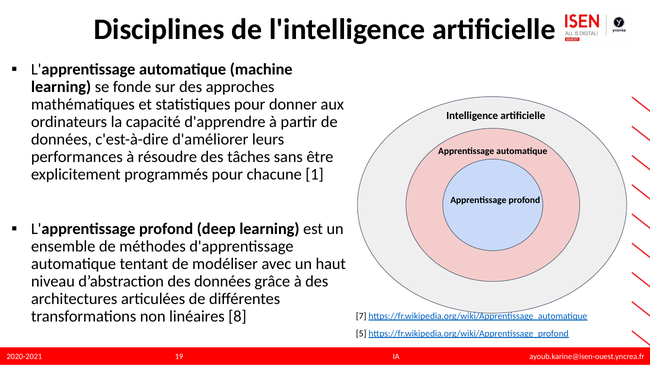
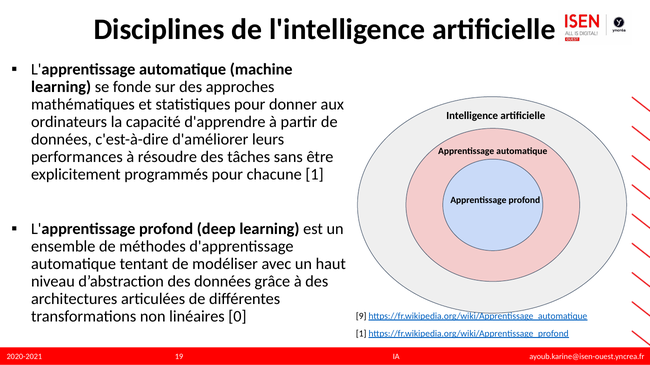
8: 8 -> 0 (237, 317)
7: 7 -> 9 (361, 317)
5: 5 -> 1 (361, 334)
